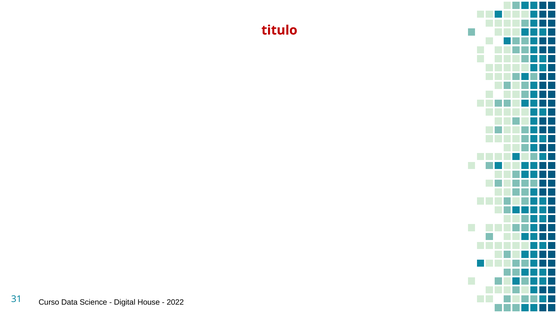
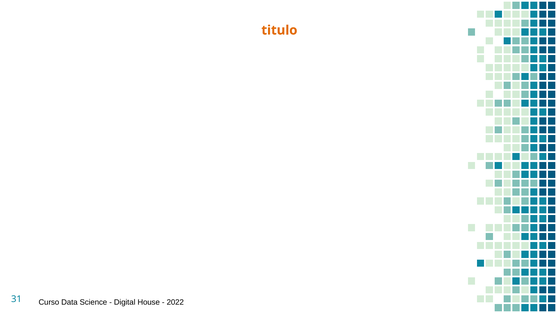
titulo colour: red -> orange (279, 30)
